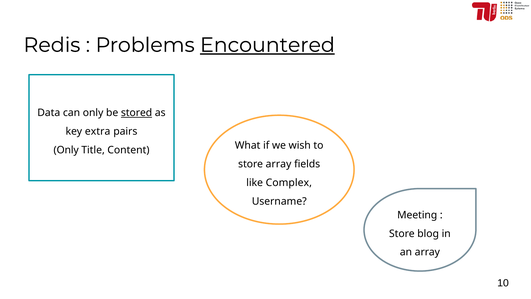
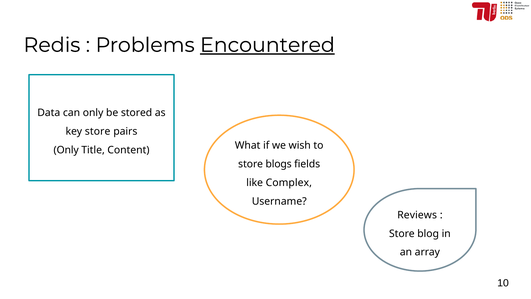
stored underline: present -> none (137, 113)
key extra: extra -> store (98, 131)
store array: array -> blogs (279, 164)
Meeting: Meeting -> Reviews (417, 215)
